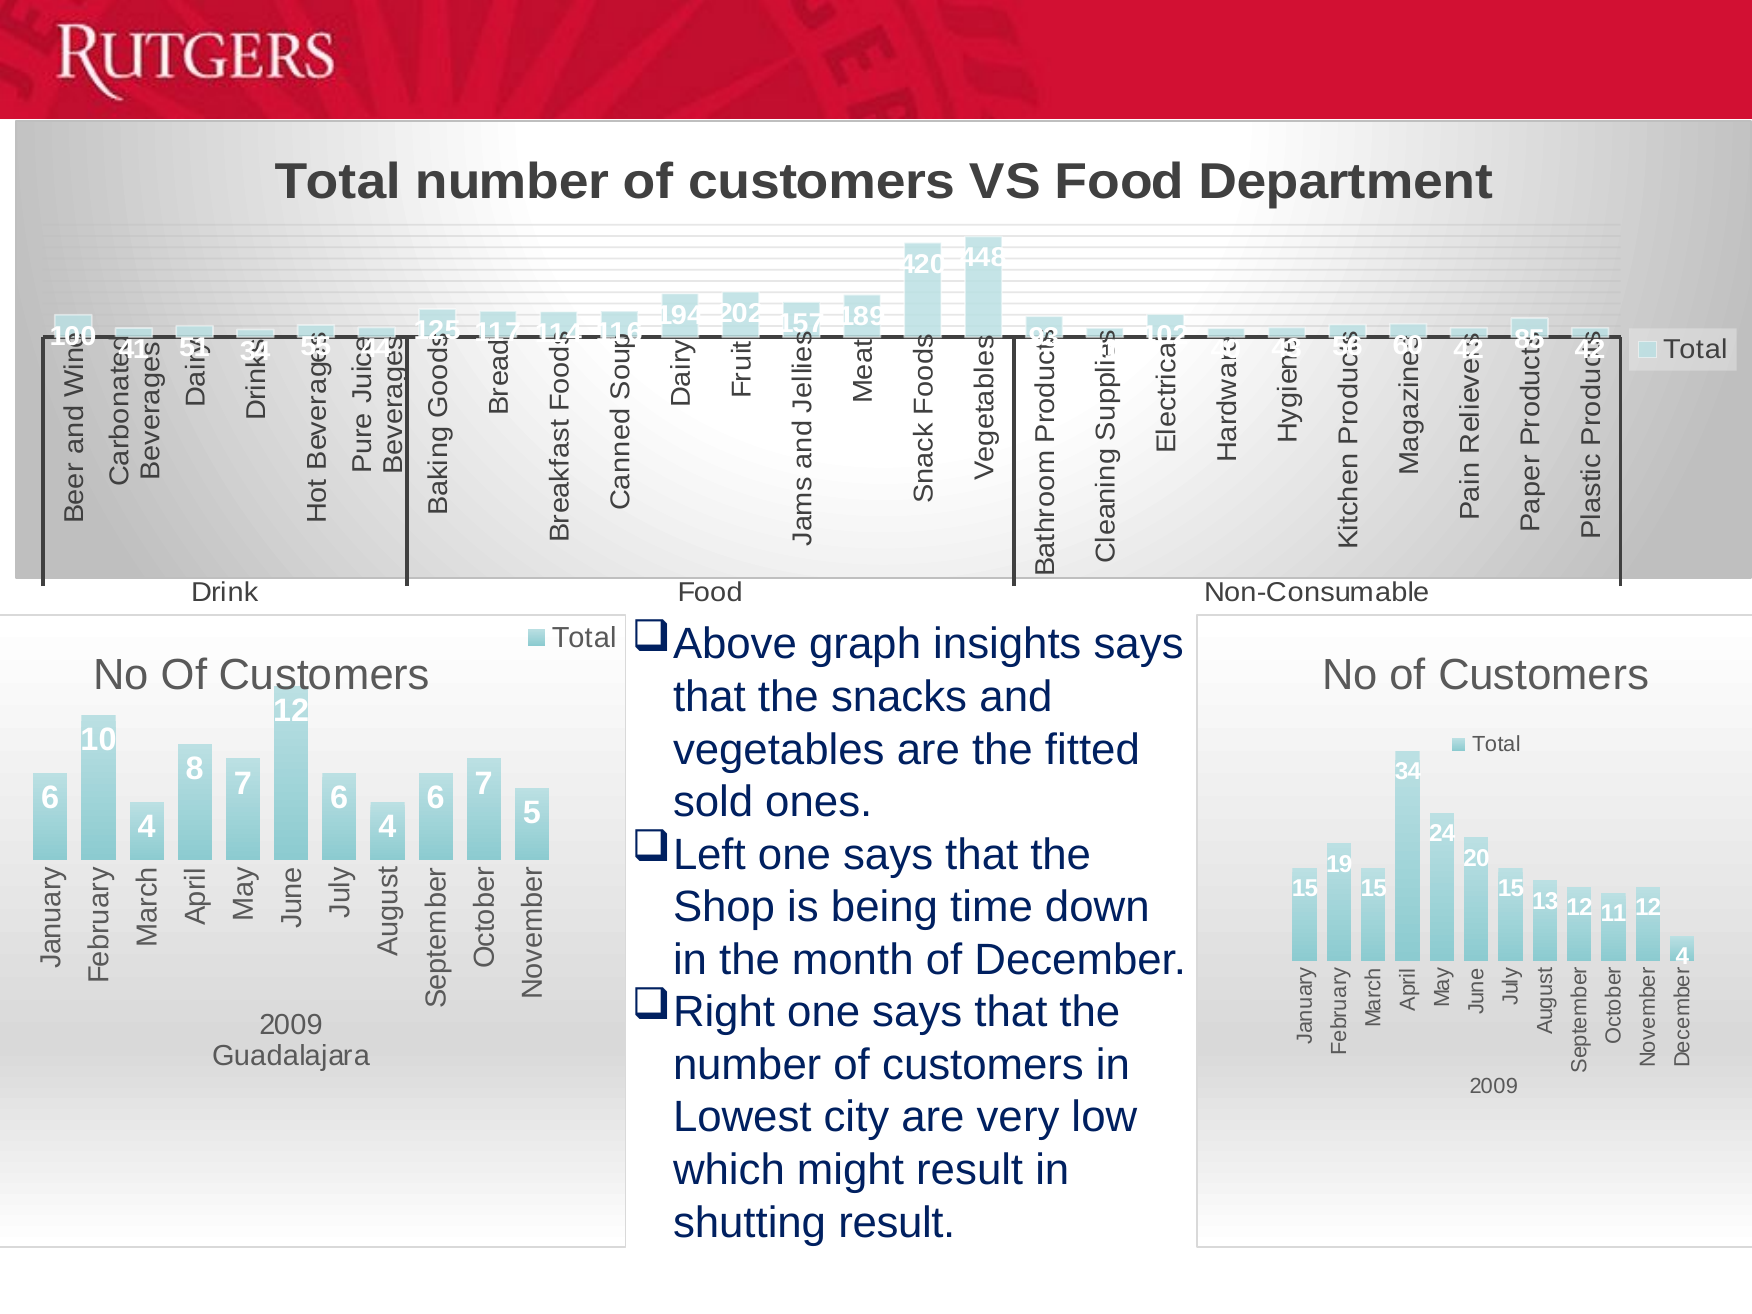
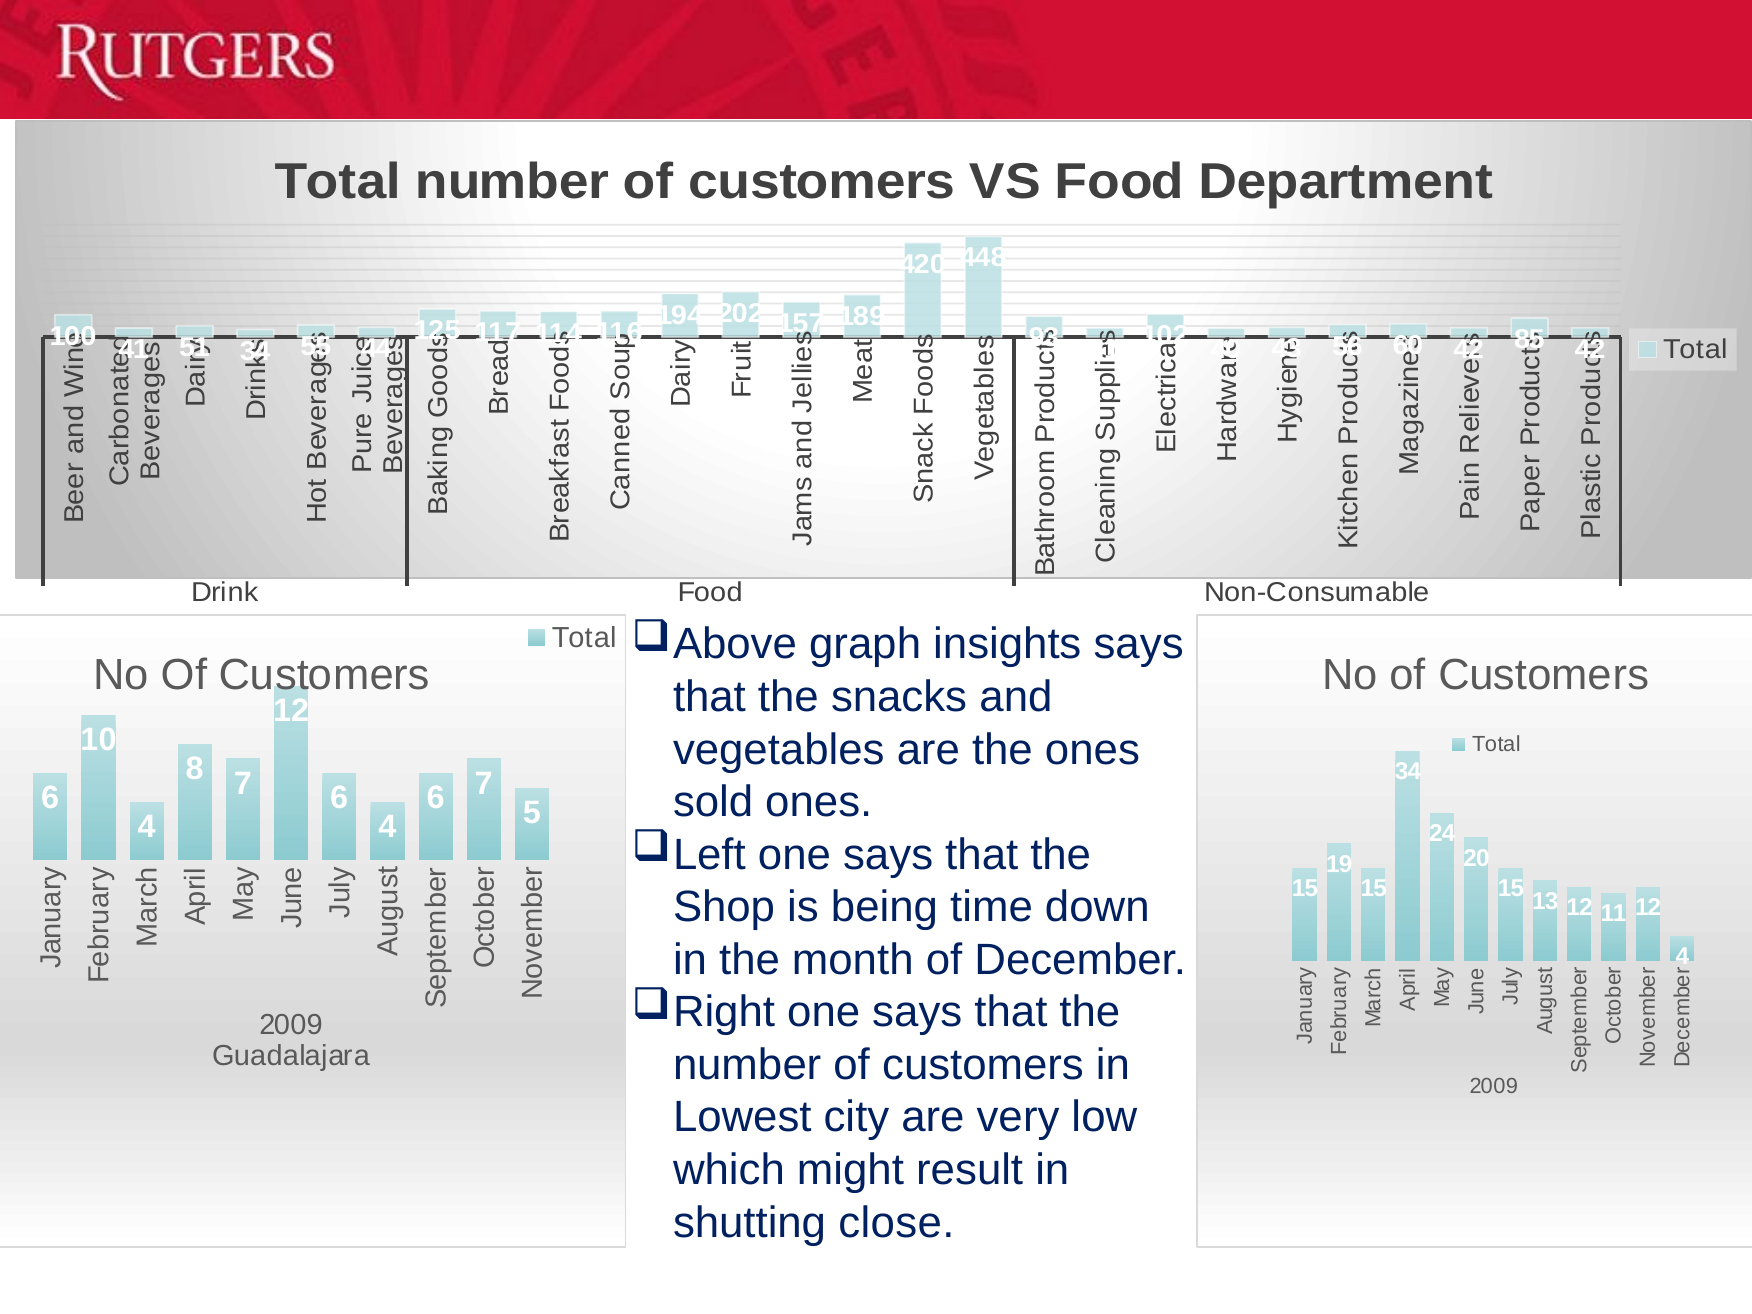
the fitted: fitted -> ones (1092, 750)
shutting result: result -> close (896, 1223)
